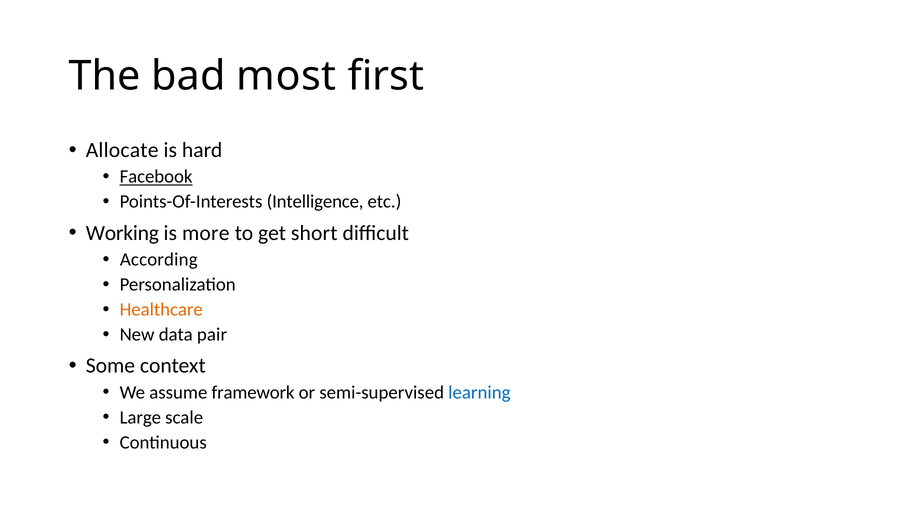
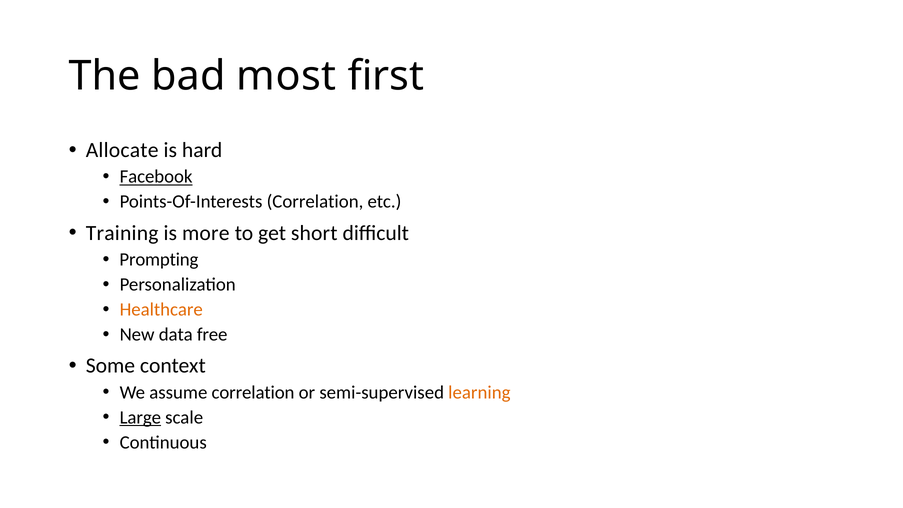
Points-Of-Interests Intelligence: Intelligence -> Correlation (315, 202)
Working: Working -> Training (122, 233)
According: According -> Prompting (159, 259)
pair: pair -> free (212, 335)
assume framework: framework -> correlation (253, 392)
learning colour: blue -> orange (479, 392)
Large underline: none -> present (140, 417)
